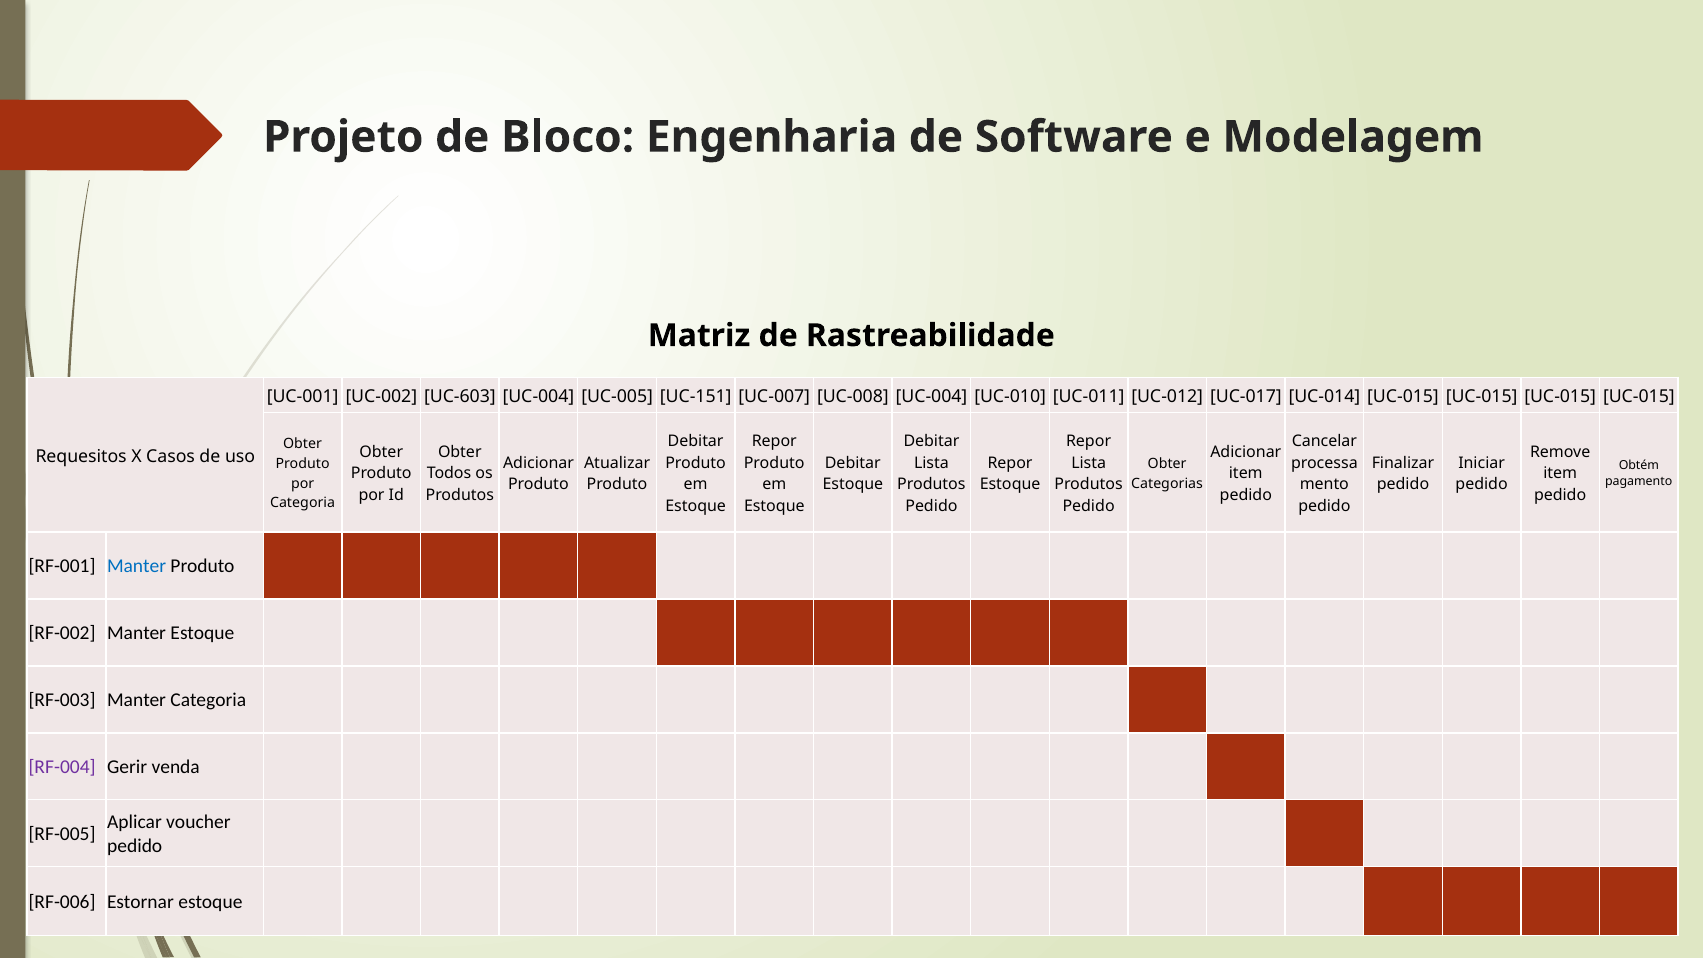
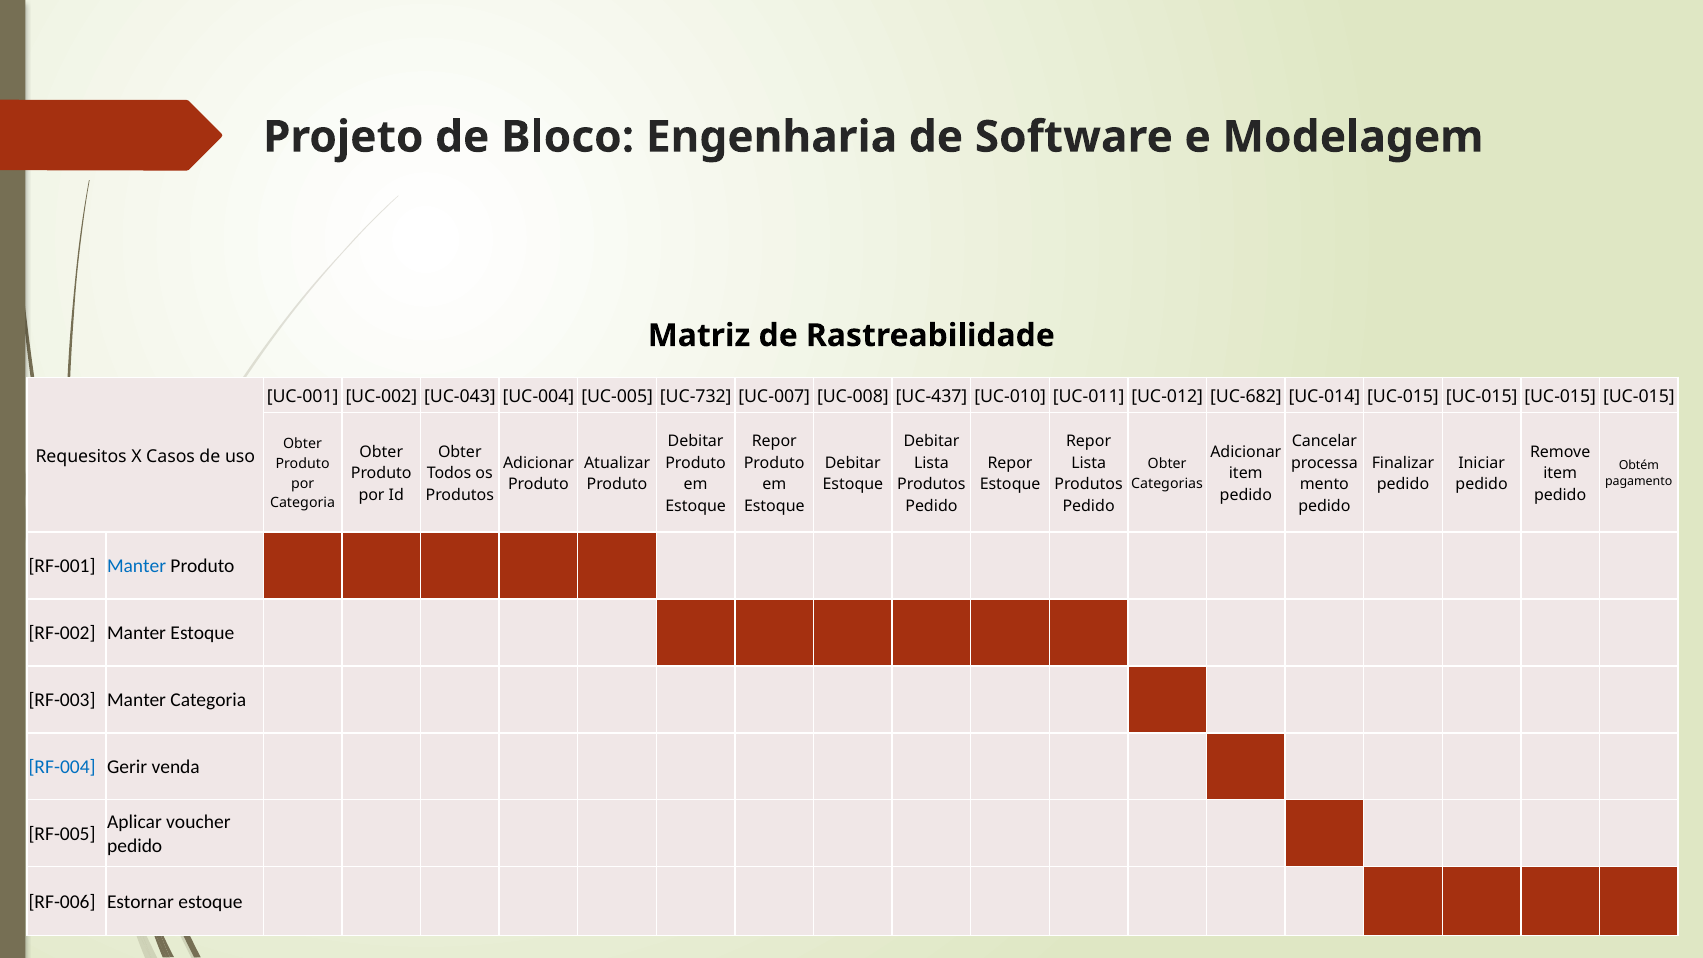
UC-603: UC-603 -> UC-043 (460, 396)
UC-151: UC-151 -> UC-732 (696, 396)
UC-008 UC-004: UC-004 -> UC-437 (931, 396)
UC-017: UC-017 -> UC-682 (1246, 396)
RF-004 colour: purple -> blue (62, 767)
